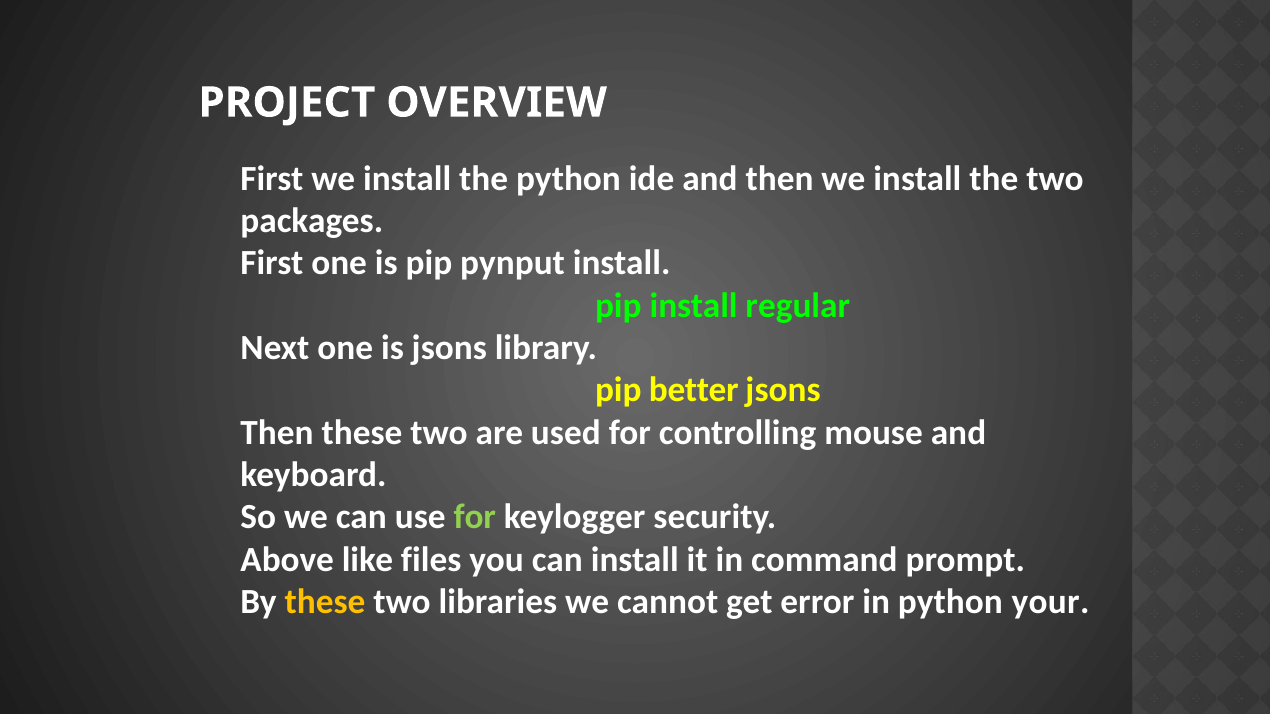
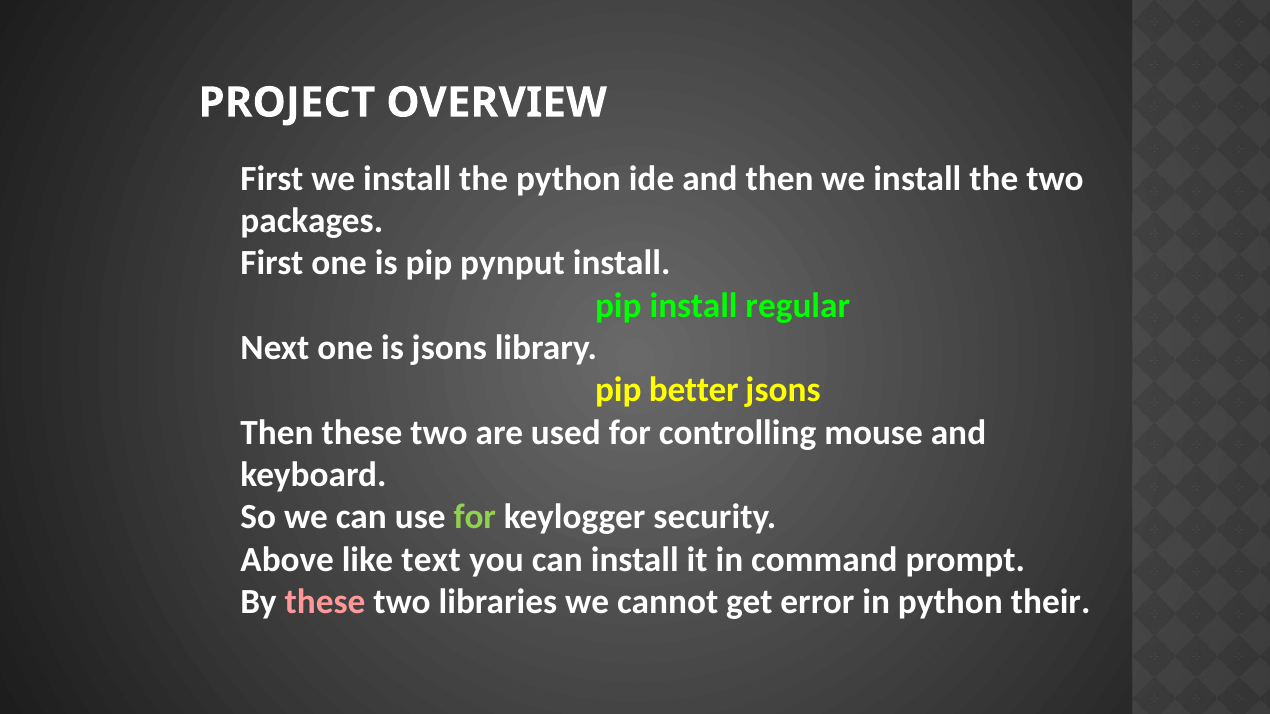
files: files -> text (431, 560)
these colour: yellow -> pink (325, 602)
your: your -> their (1051, 602)
